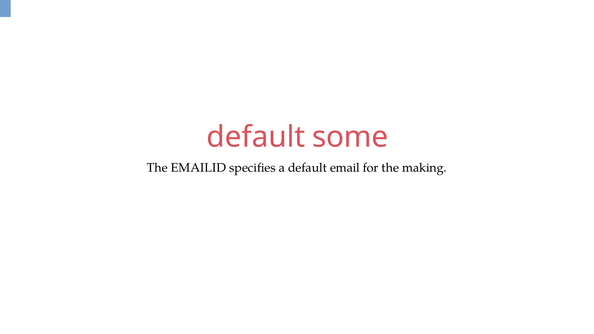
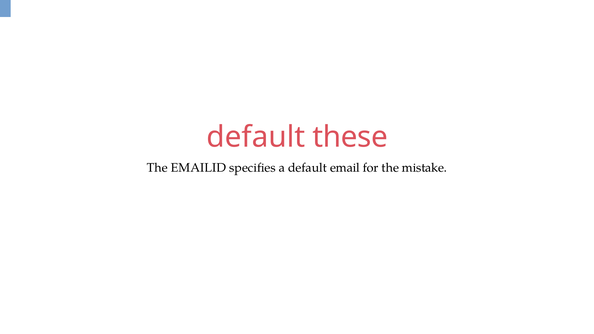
some: some -> these (350, 137)
making: making -> mistake (424, 168)
